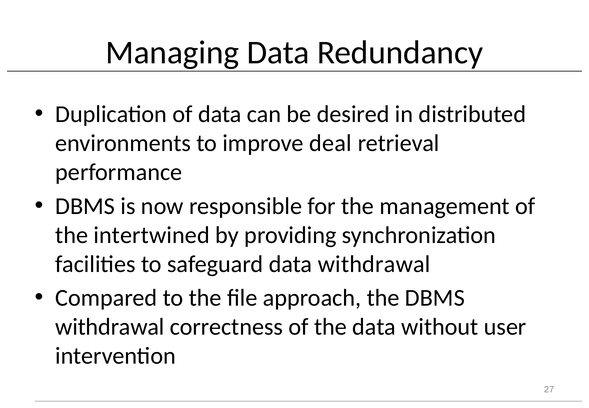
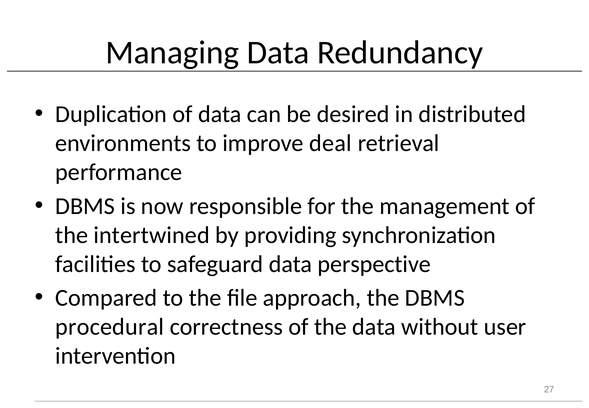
data withdrawal: withdrawal -> perspective (374, 264)
withdrawal: withdrawal -> procedural (110, 327)
